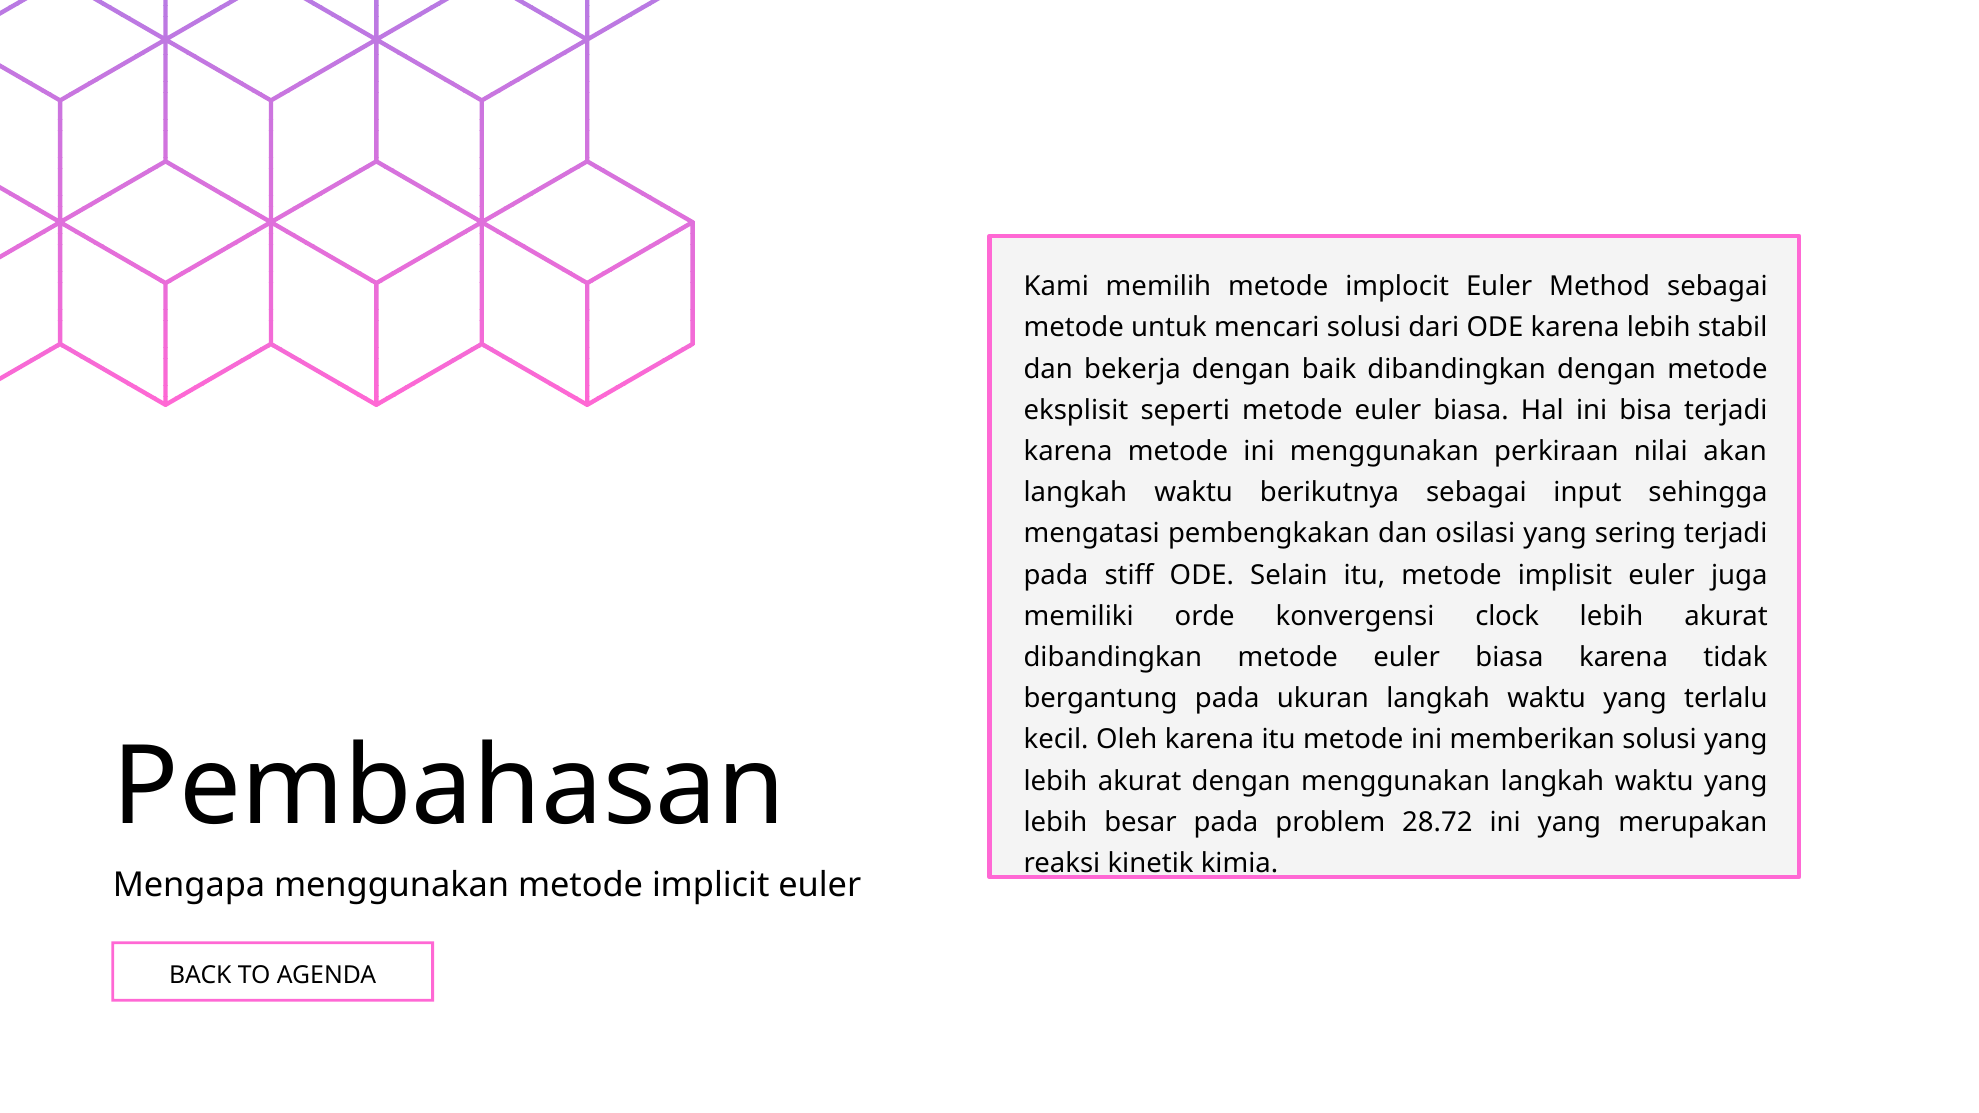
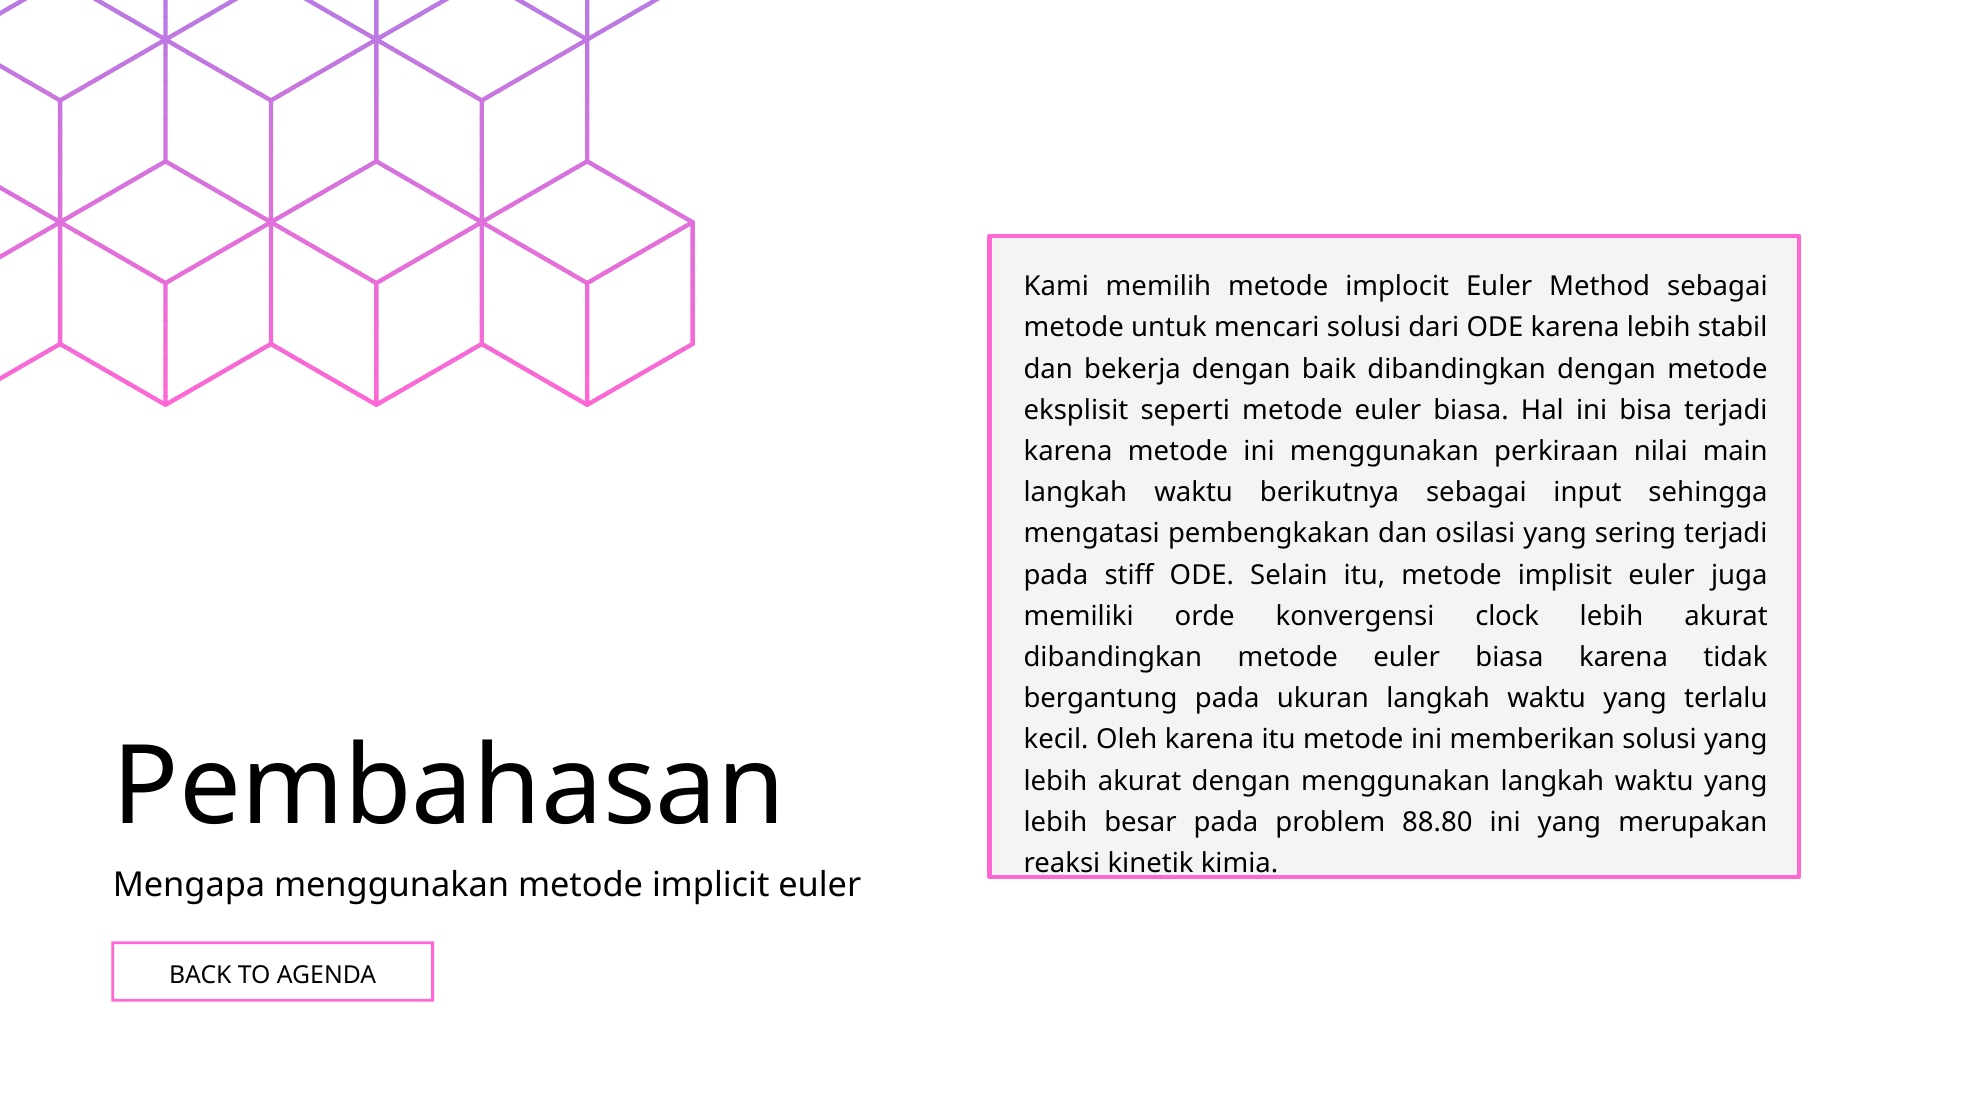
akan: akan -> main (1735, 451)
28.72: 28.72 -> 88.80 (1437, 822)
